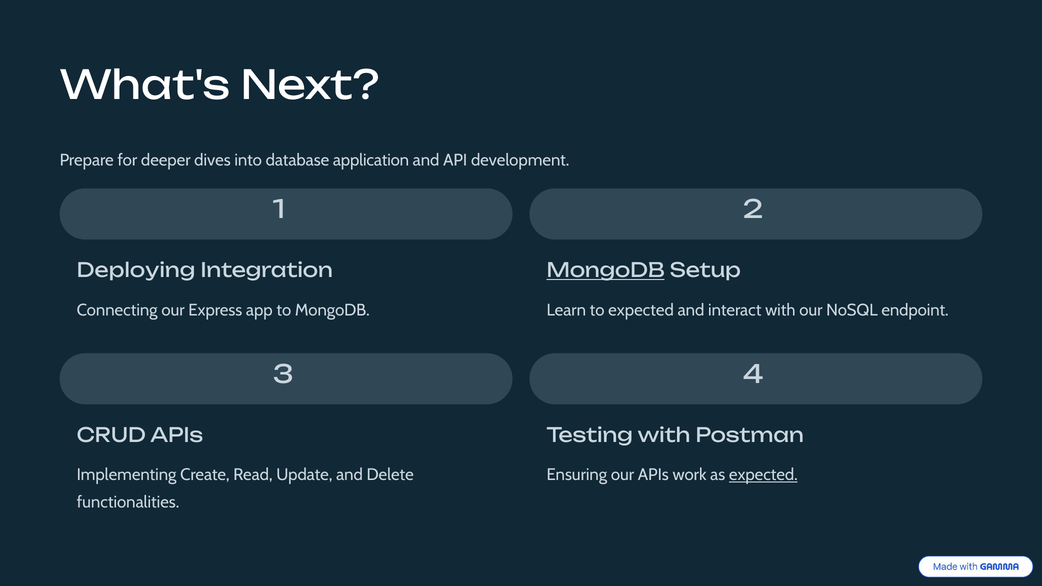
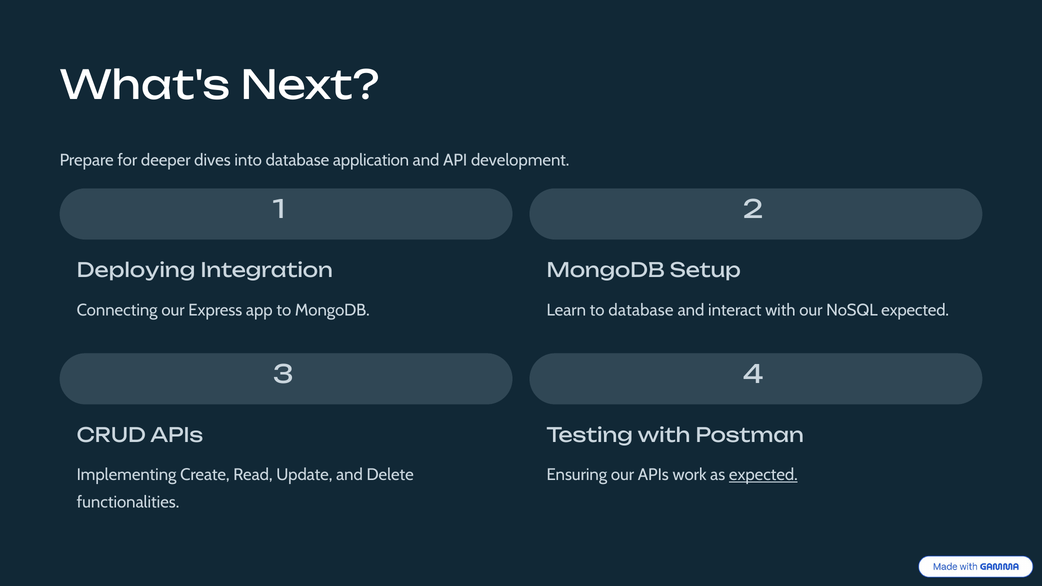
MongoDB underline: present -> none (606, 271)
to expected: expected -> database (641, 310)
NoSQL endpoint: endpoint -> expected (915, 310)
